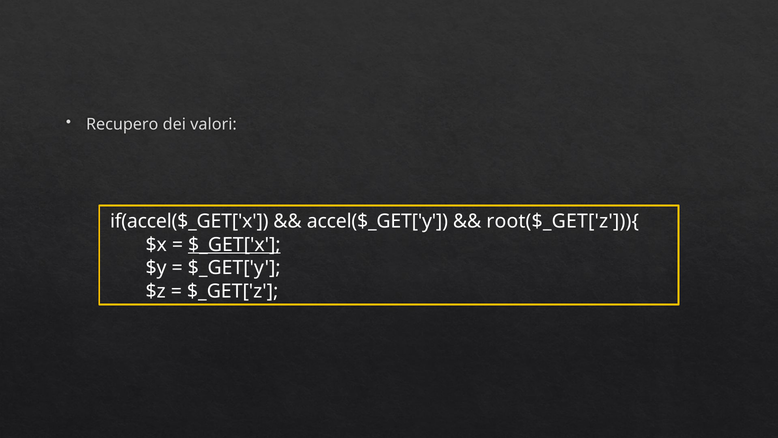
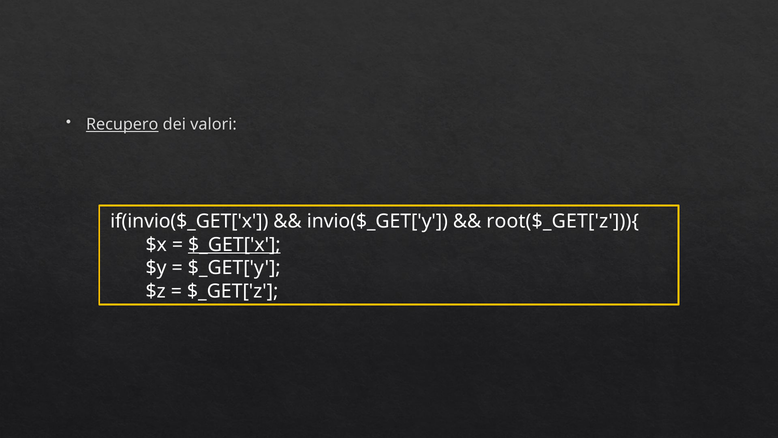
Recupero underline: none -> present (122, 124)
if(accel($_GET['x: if(accel($_GET['x -> if(invio($_GET['x (189, 221)
accel($_GET['y: accel($_GET['y -> invio($_GET['y (377, 221)
